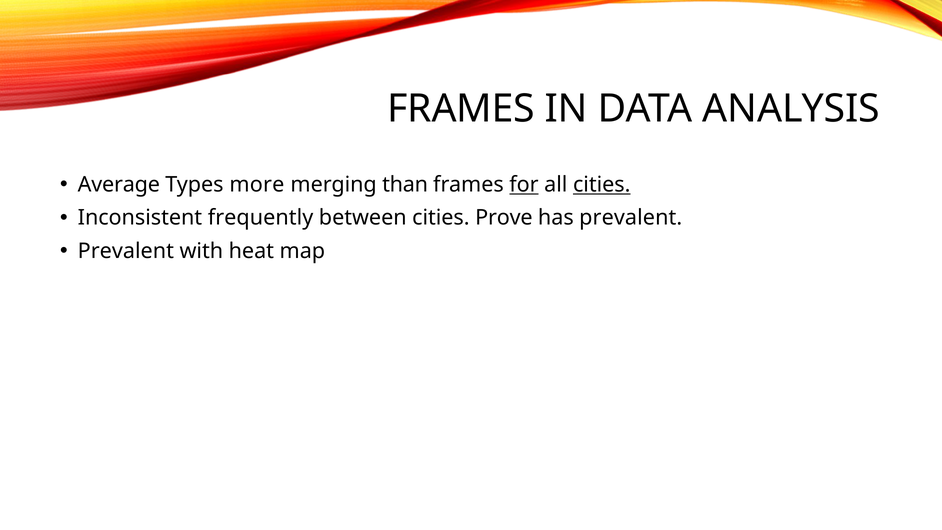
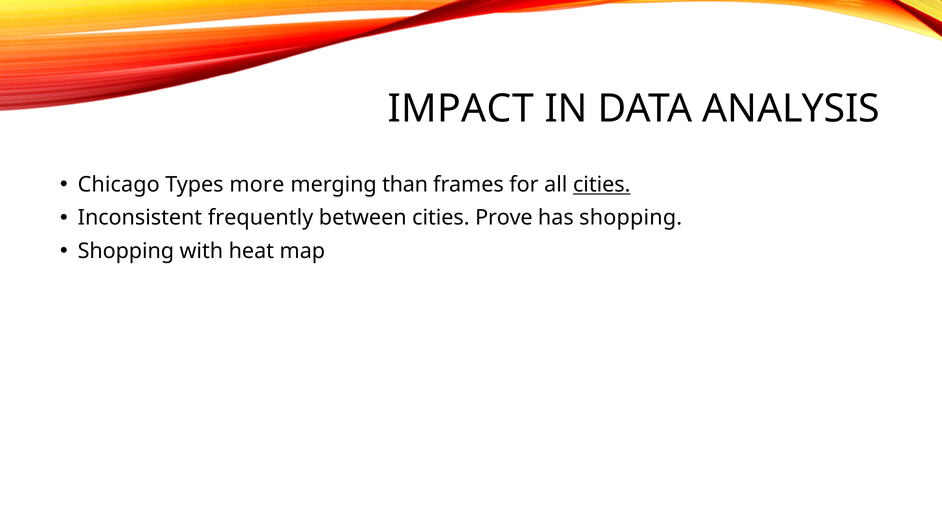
FRAMES: FRAMES -> IMPACT (461, 109)
Average: Average -> Chicago (119, 185)
for underline: present -> none (524, 185)
has prevalent: prevalent -> shopping (631, 218)
Prevalent: Prevalent -> Shopping (126, 251)
